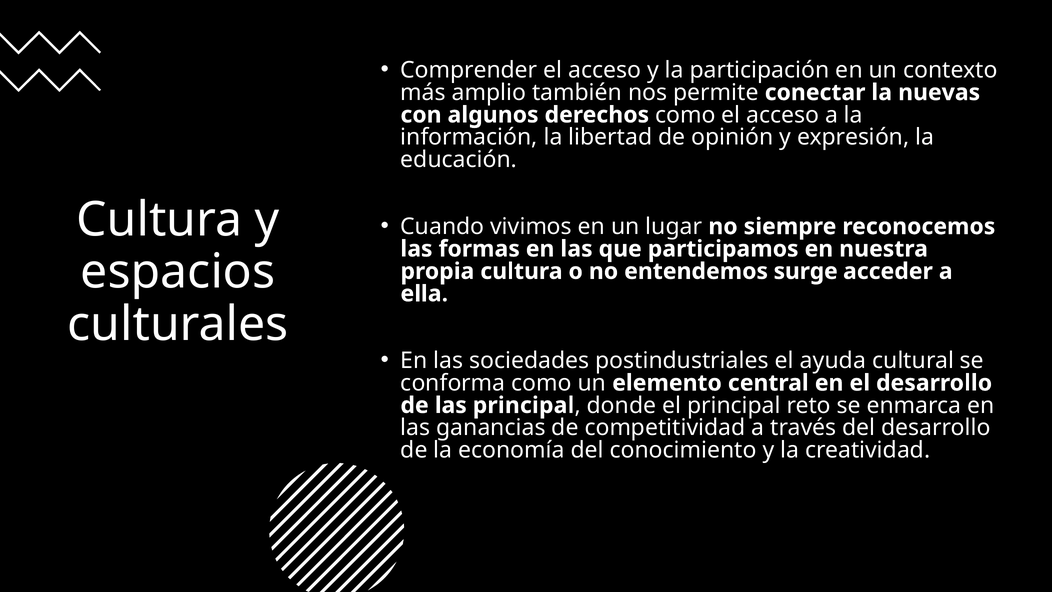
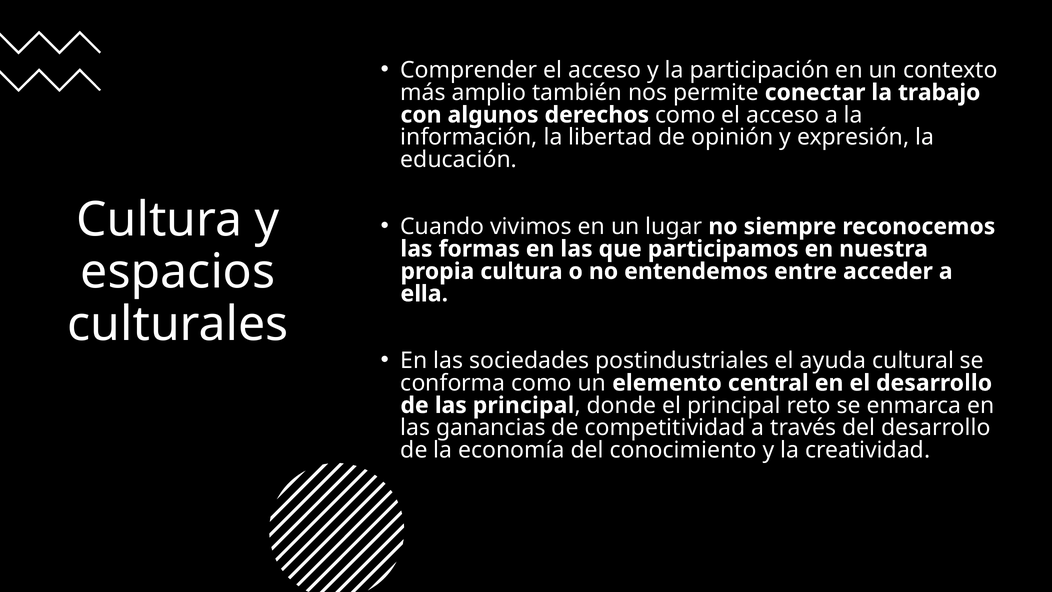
nuevas: nuevas -> trabajo (939, 92)
surge: surge -> entre (806, 271)
